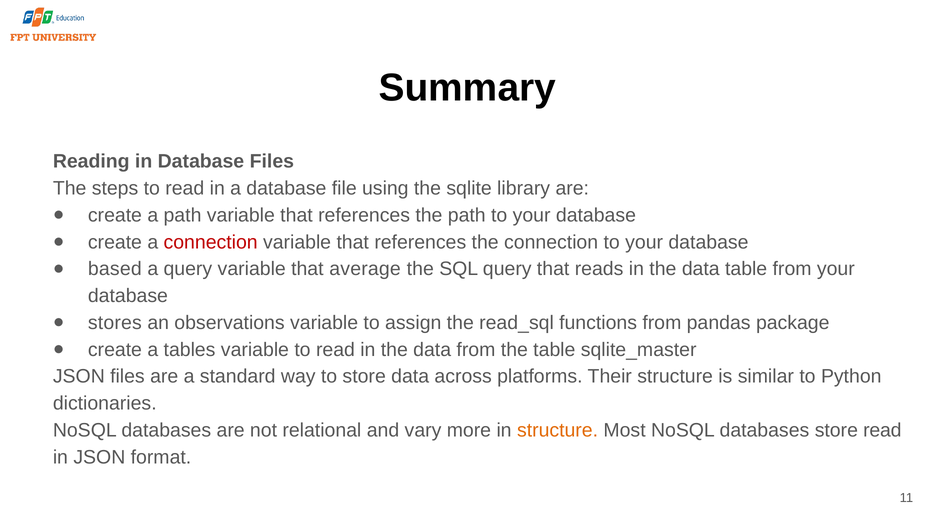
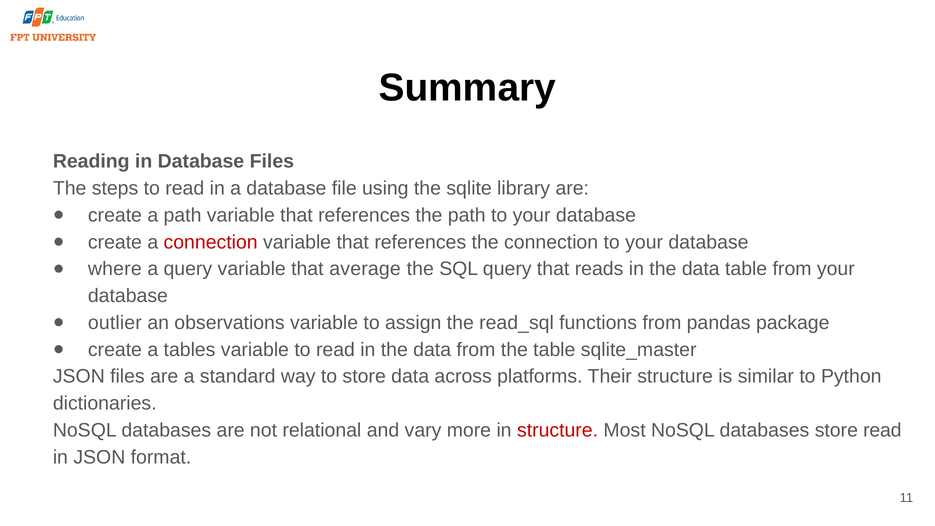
based: based -> where (115, 269)
stores: stores -> outlier (115, 323)
structure colour: orange -> red (558, 430)
